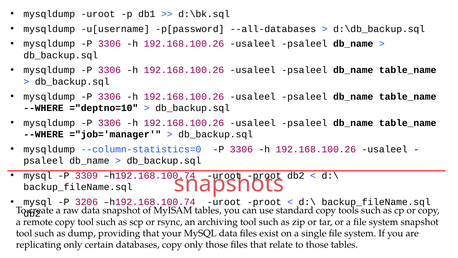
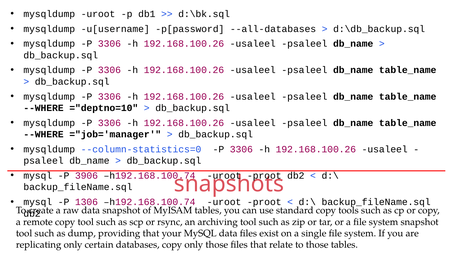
3309: 3309 -> 3906 (86, 175)
3206: 3206 -> 1306 (86, 202)
